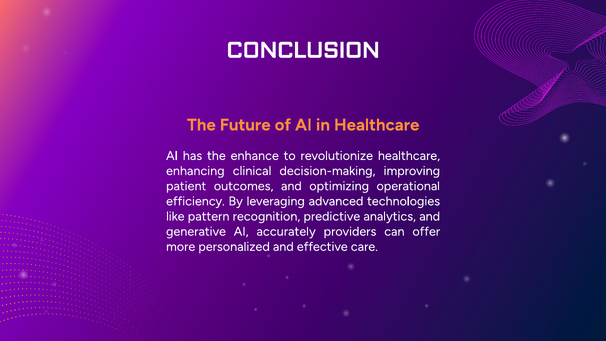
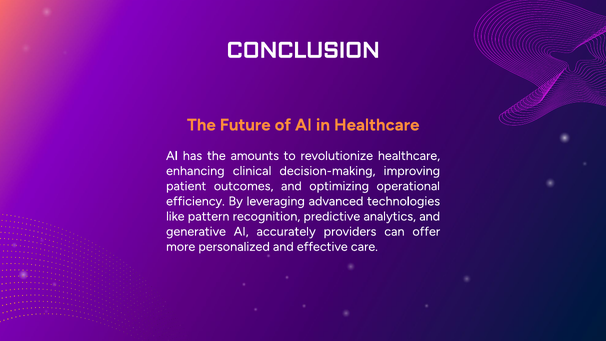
enhance: enhance -> amounts (255, 156)
